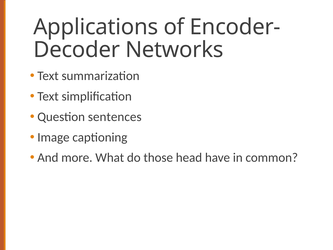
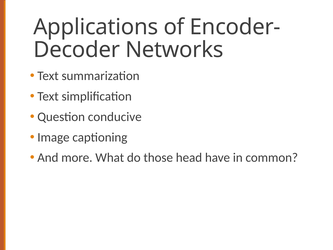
sentences: sentences -> conducive (115, 117)
